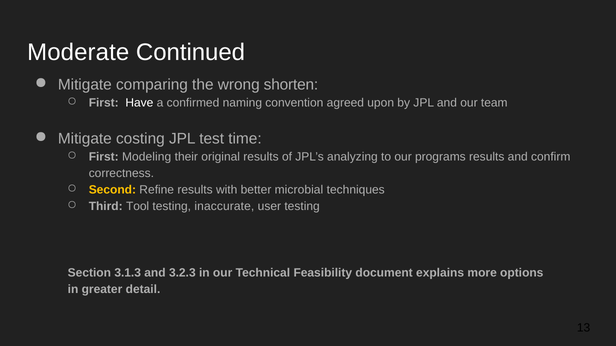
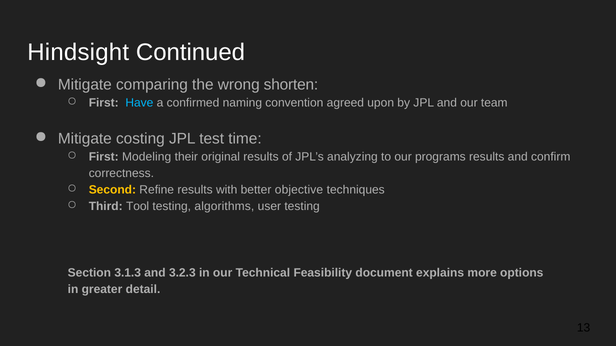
Moderate: Moderate -> Hindsight (78, 53)
Have colour: white -> light blue (139, 103)
microbial: microbial -> objective (299, 190)
inaccurate: inaccurate -> algorithms (224, 207)
